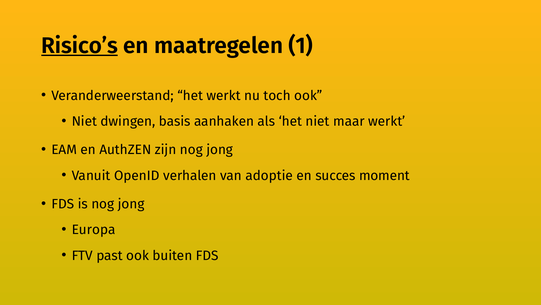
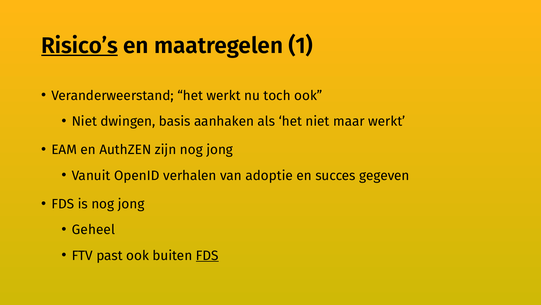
moment: moment -> gegeven (384, 175)
Europa: Europa -> Geheel (94, 229)
FDS underline: none -> present (207, 255)
